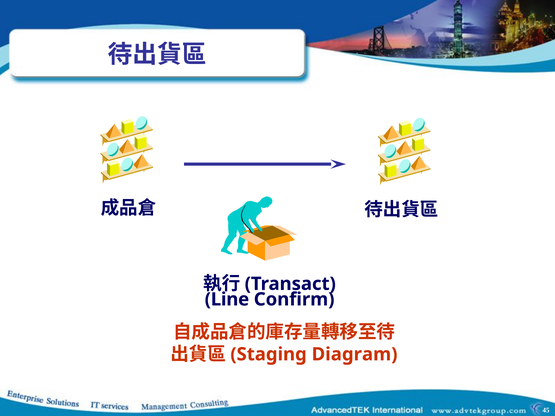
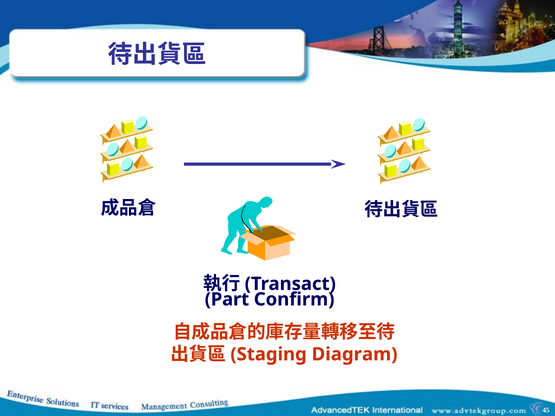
Line: Line -> Part (227, 300)
